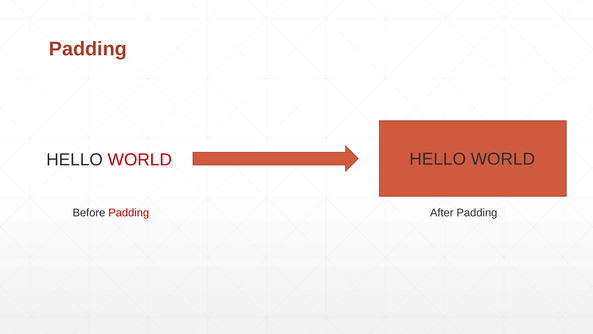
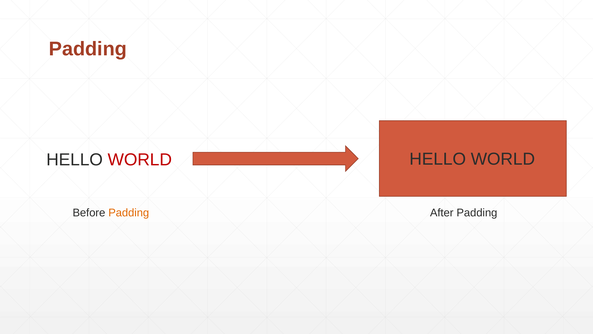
Padding colour: red -> orange (129, 212)
